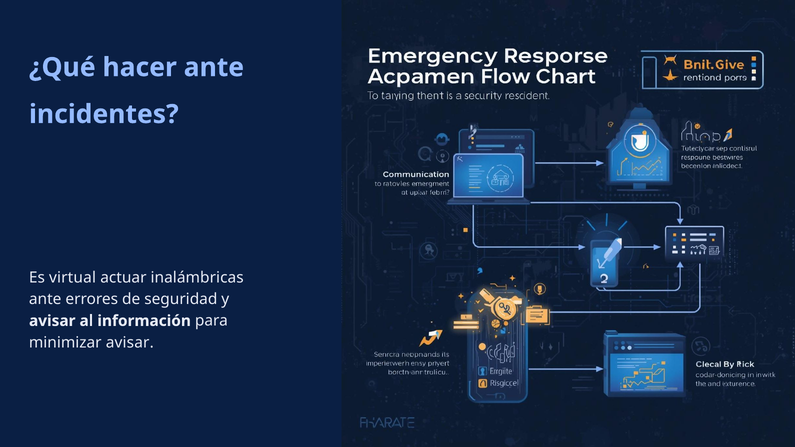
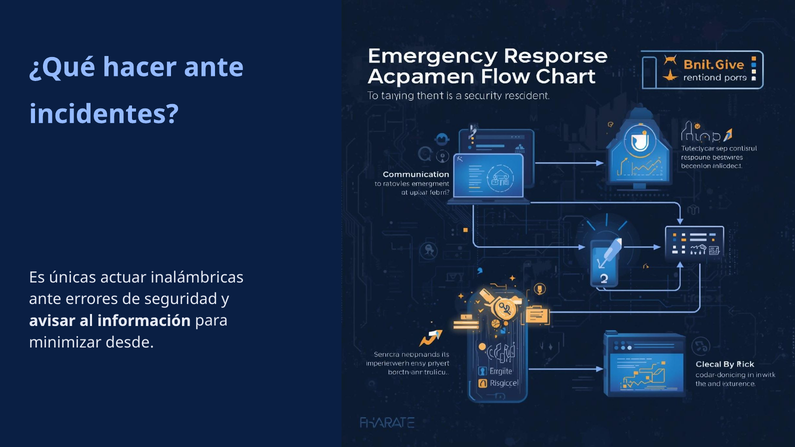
virtual: virtual -> únicas (73, 278)
minimizar avisar: avisar -> desde (130, 343)
